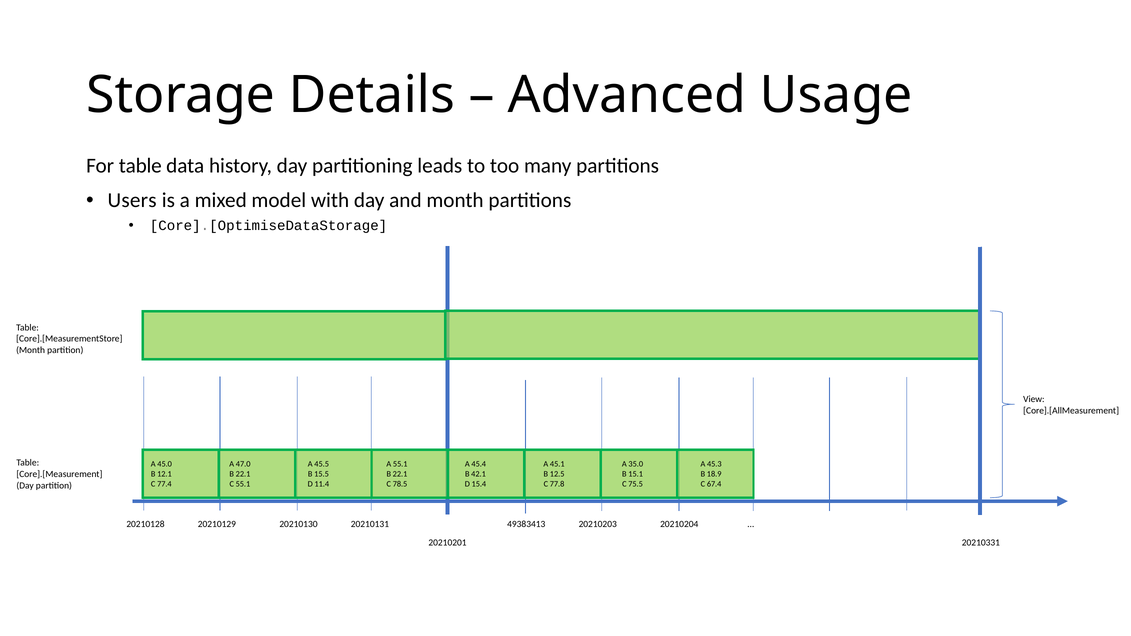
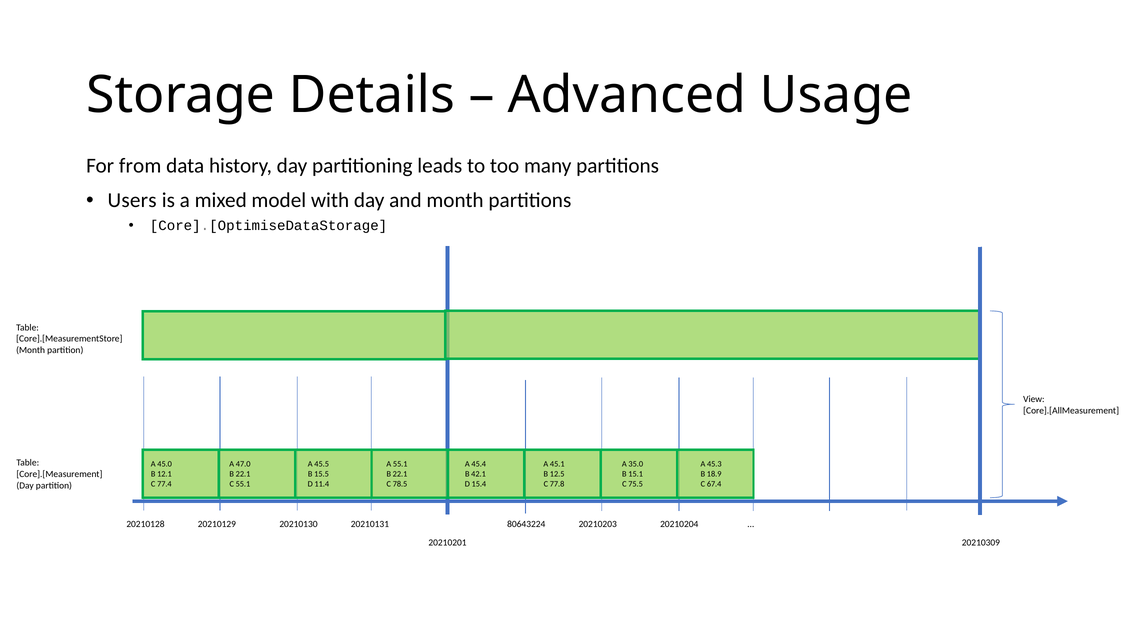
For table: table -> from (140, 166)
49383413: 49383413 -> 80643224 (526, 524)
20210331: 20210331 -> 20210309 (981, 543)
